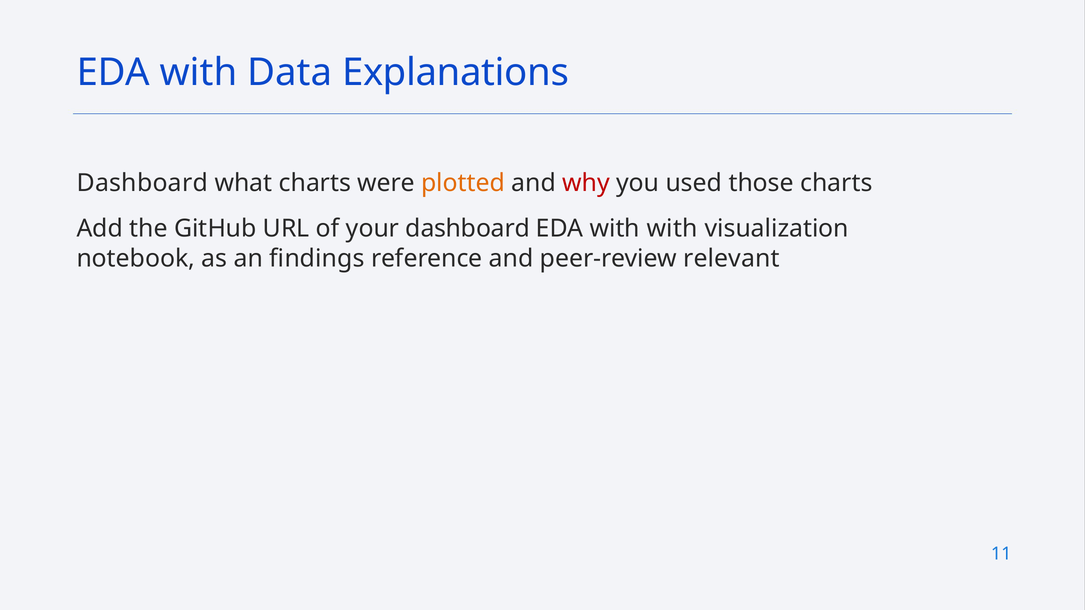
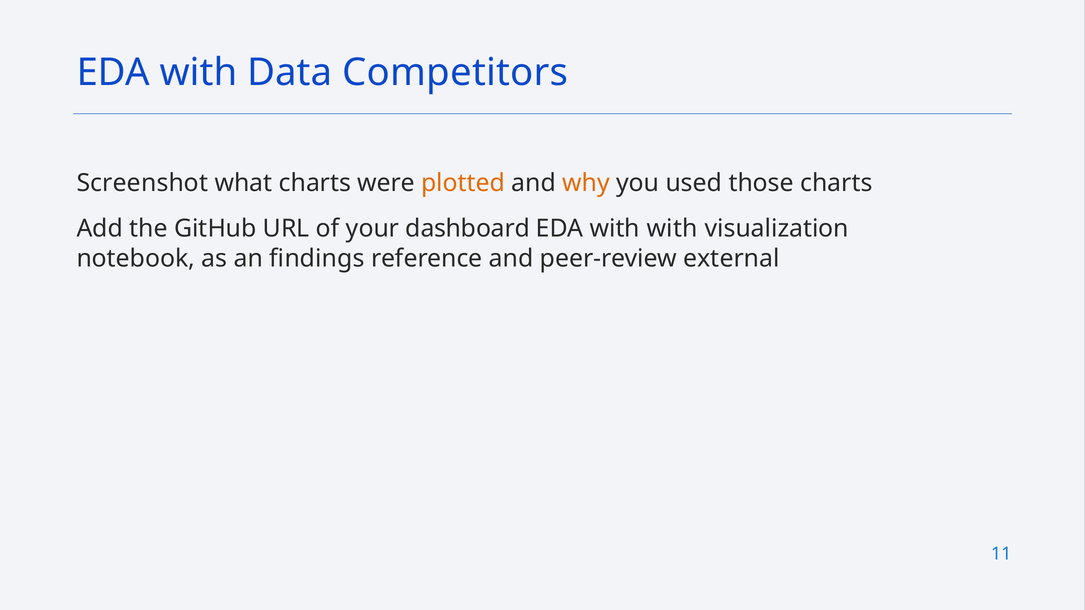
Explanations: Explanations -> Competitors (455, 72)
Dashboard: Dashboard -> Screenshot (142, 183)
why colour: red -> orange (586, 183)
relevant: relevant -> external (731, 259)
